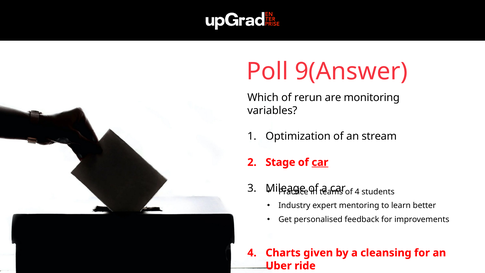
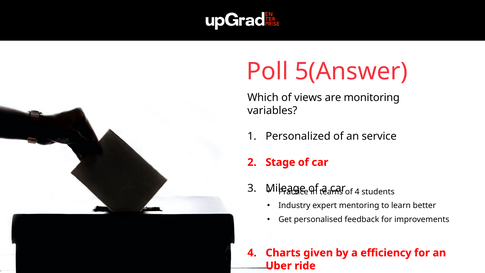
9(Answer: 9(Answer -> 5(Answer (351, 71)
rerun: rerun -> views (308, 98)
Optimization: Optimization -> Personalized (298, 136)
stream: stream -> service (379, 136)
car underline: present -> none (320, 162)
cleansing: cleansing -> efficiency (386, 253)
